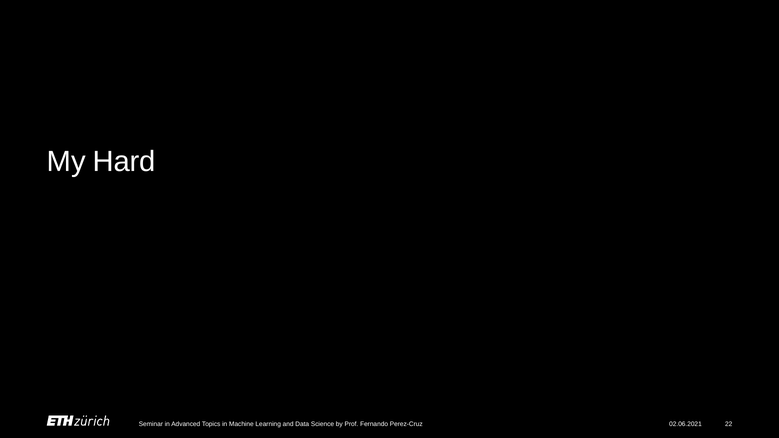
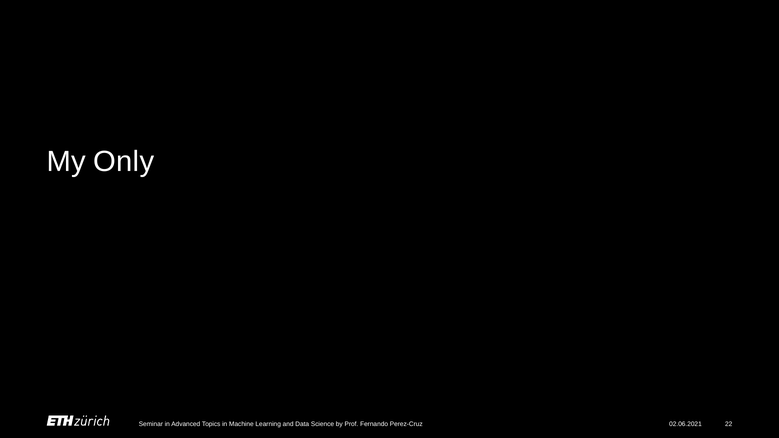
Hard: Hard -> Only (124, 162)
